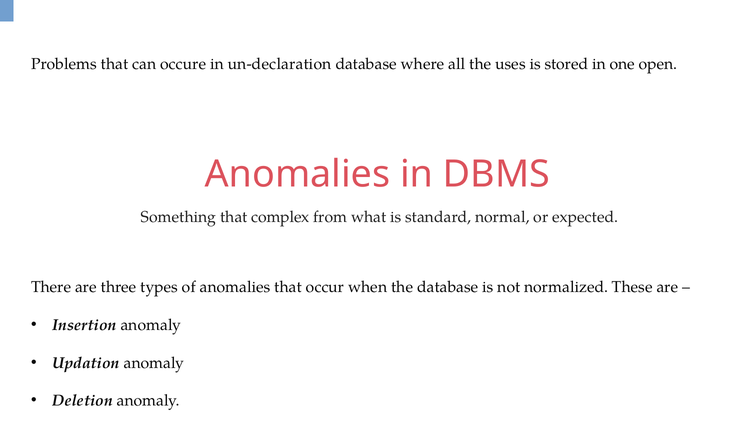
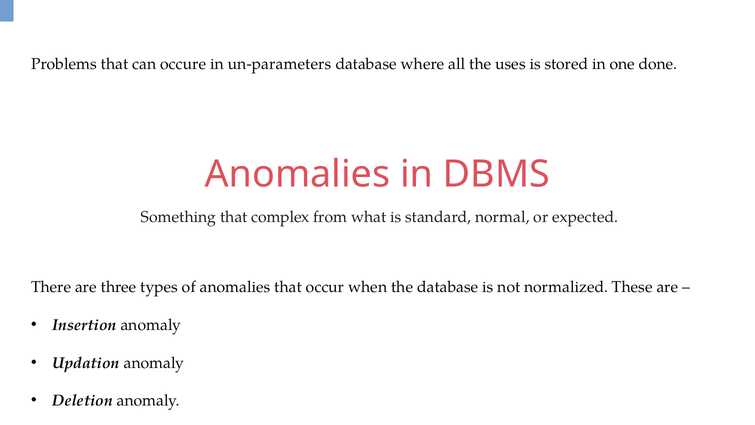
un-declaration: un-declaration -> un-parameters (280, 64)
open: open -> done (658, 64)
